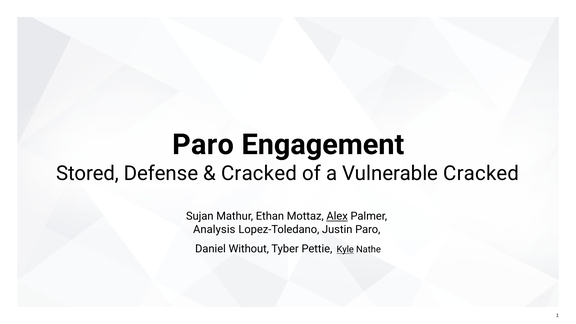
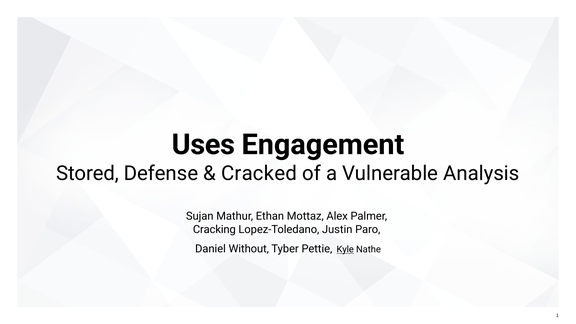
Paro: Paro -> Uses (203, 145)
Vulnerable Cracked: Cracked -> Analysis (481, 174)
Alex underline: present -> none (337, 216)
Analysis: Analysis -> Cracking (214, 230)
